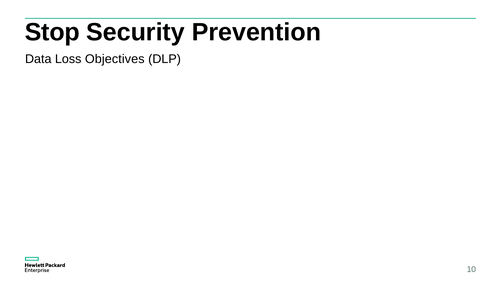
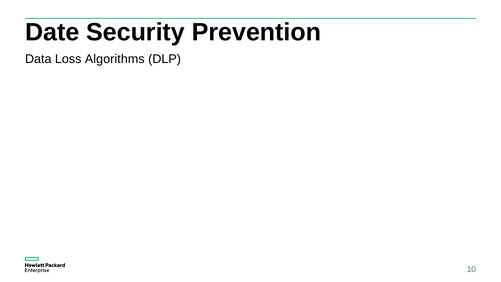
Stop: Stop -> Date (52, 32)
Objectives: Objectives -> Algorithms (115, 59)
